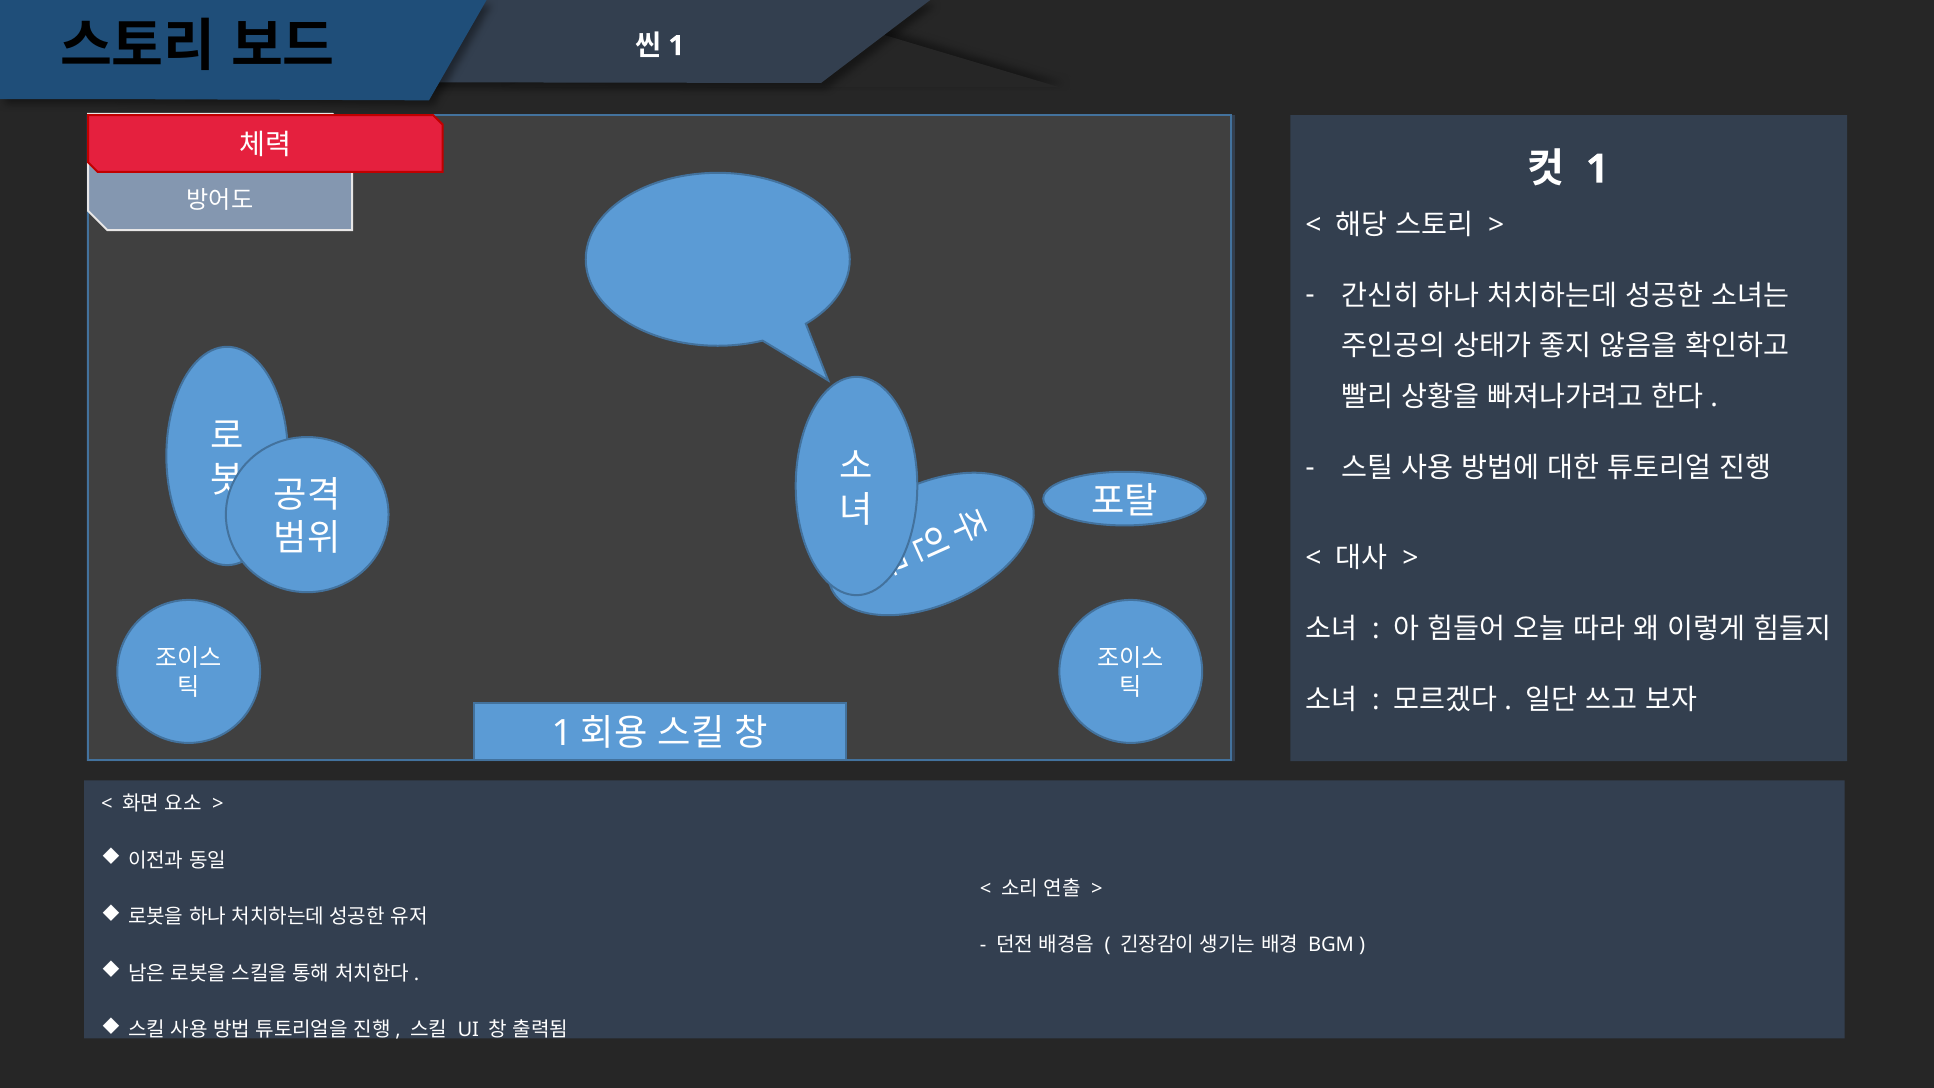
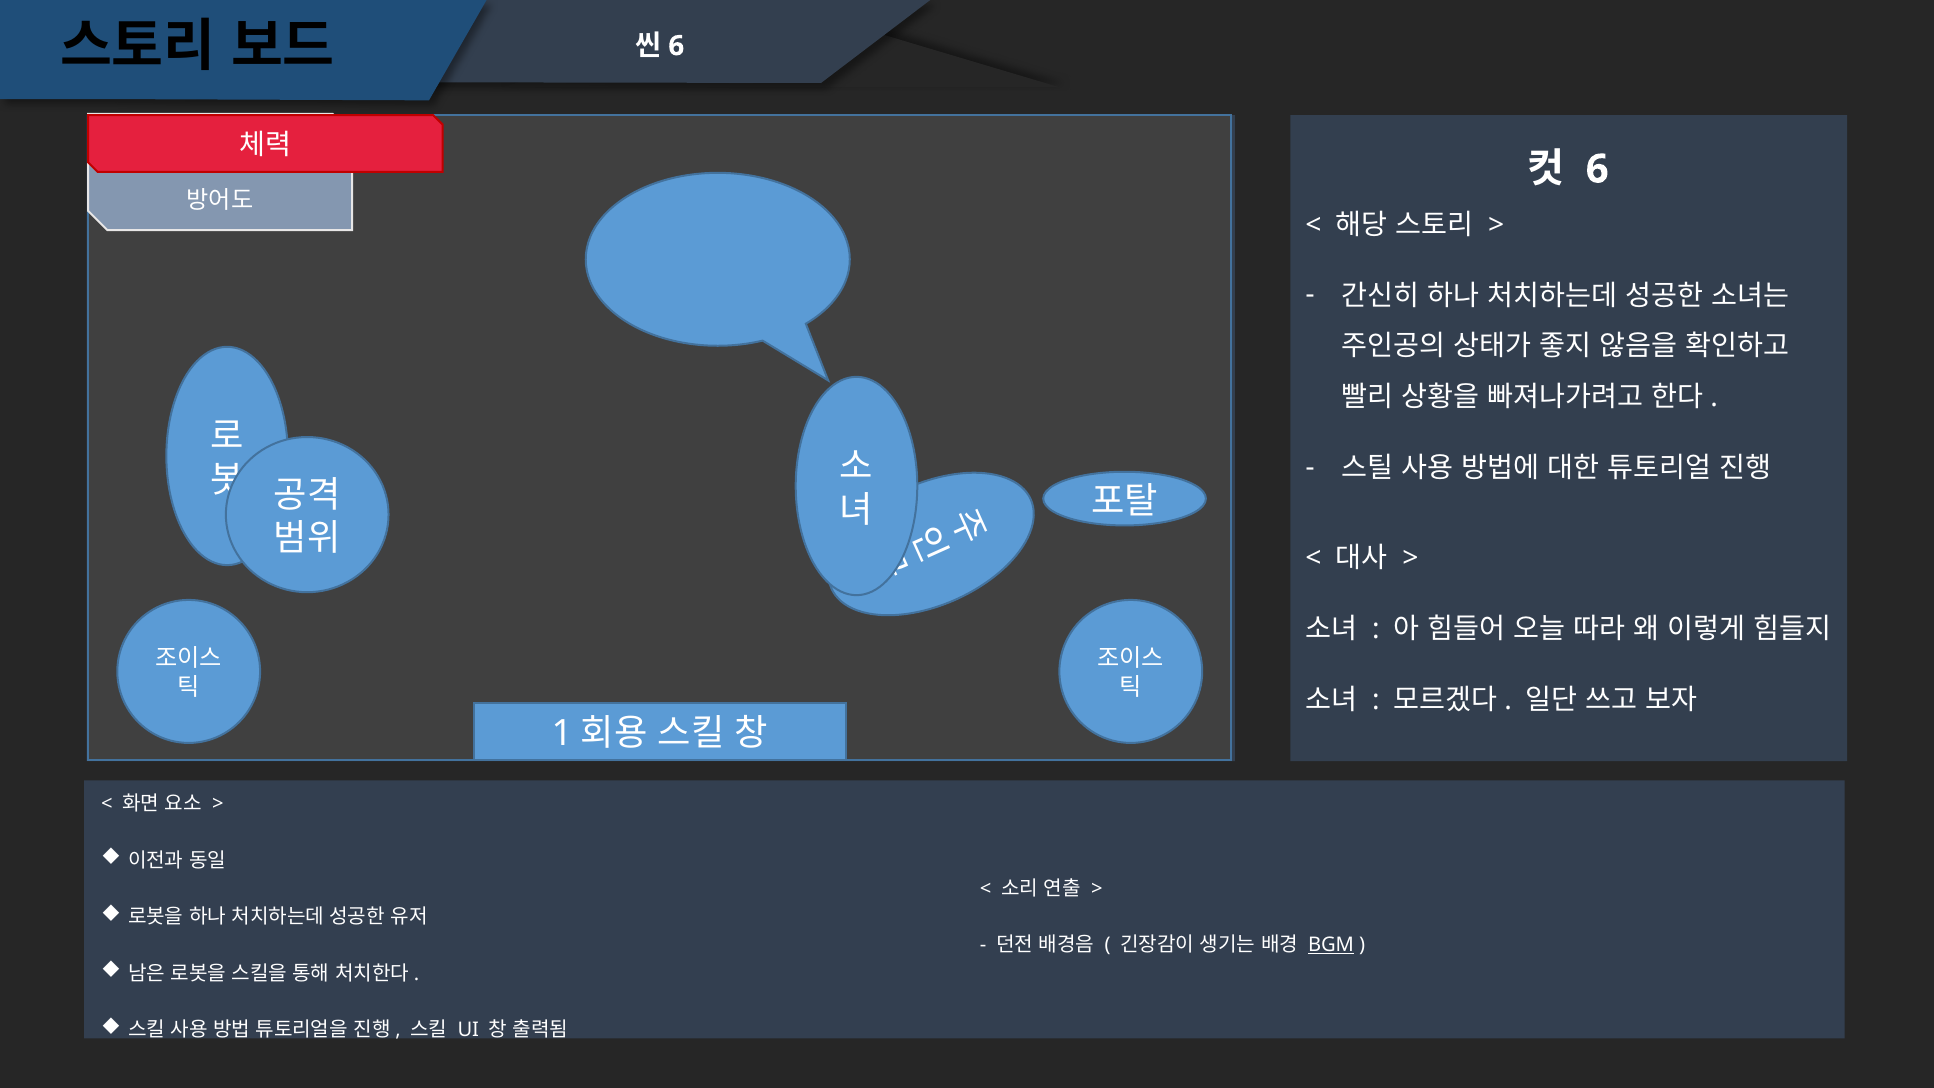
1: 1 -> 6 (676, 46)
1: 1 -> 6 (1597, 169)
BGM underline: none -> present (1331, 945)
